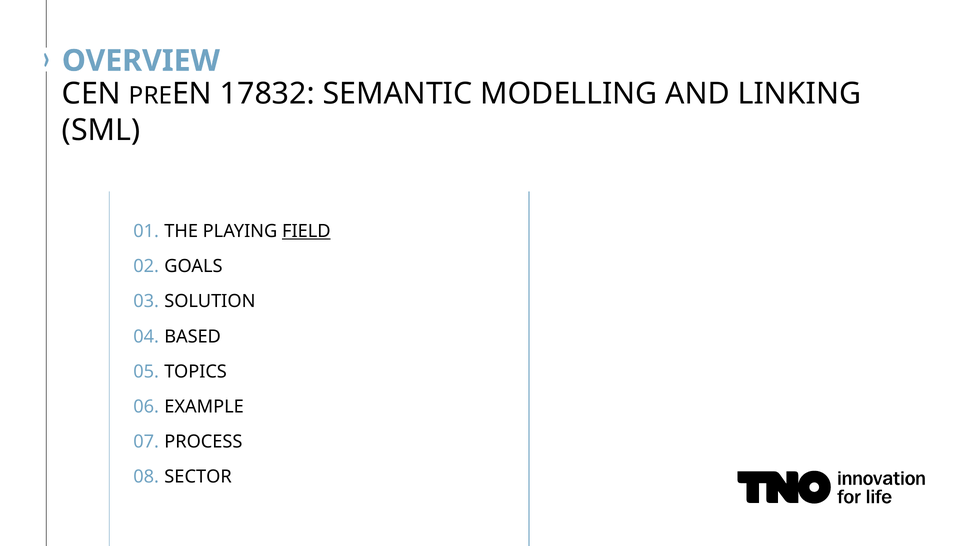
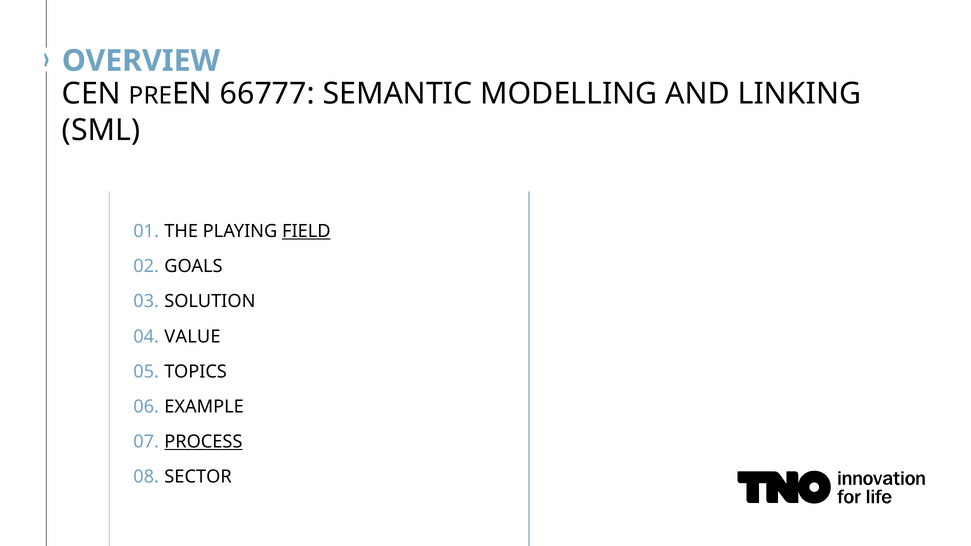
17832: 17832 -> 66777 (267, 94)
BASED: BASED -> VALUE (192, 337)
PROCESS underline: none -> present (203, 442)
